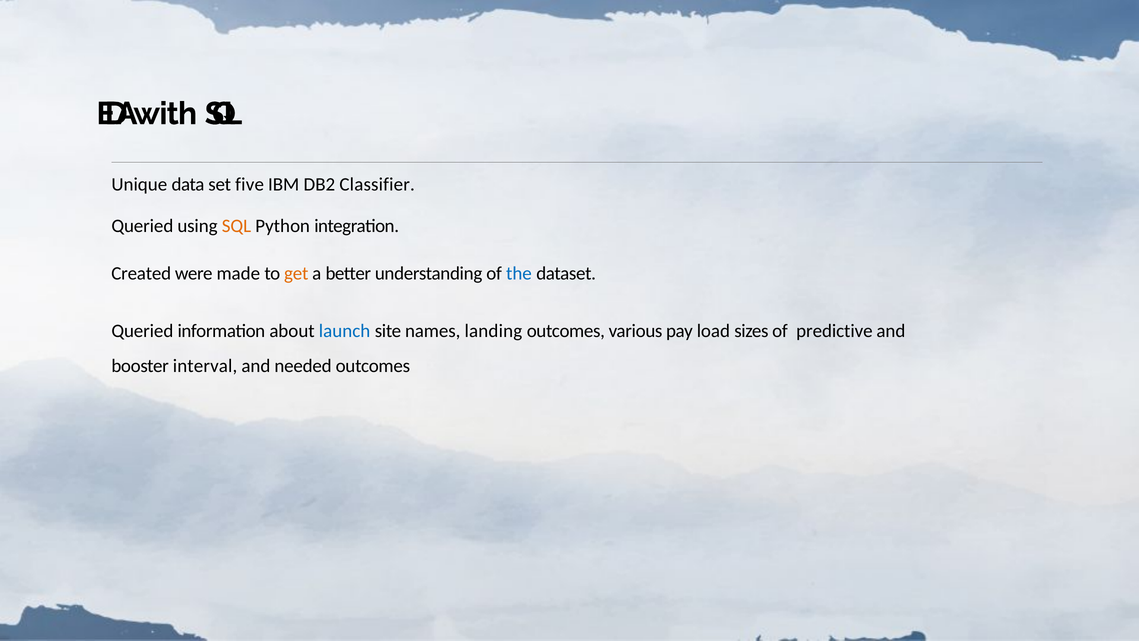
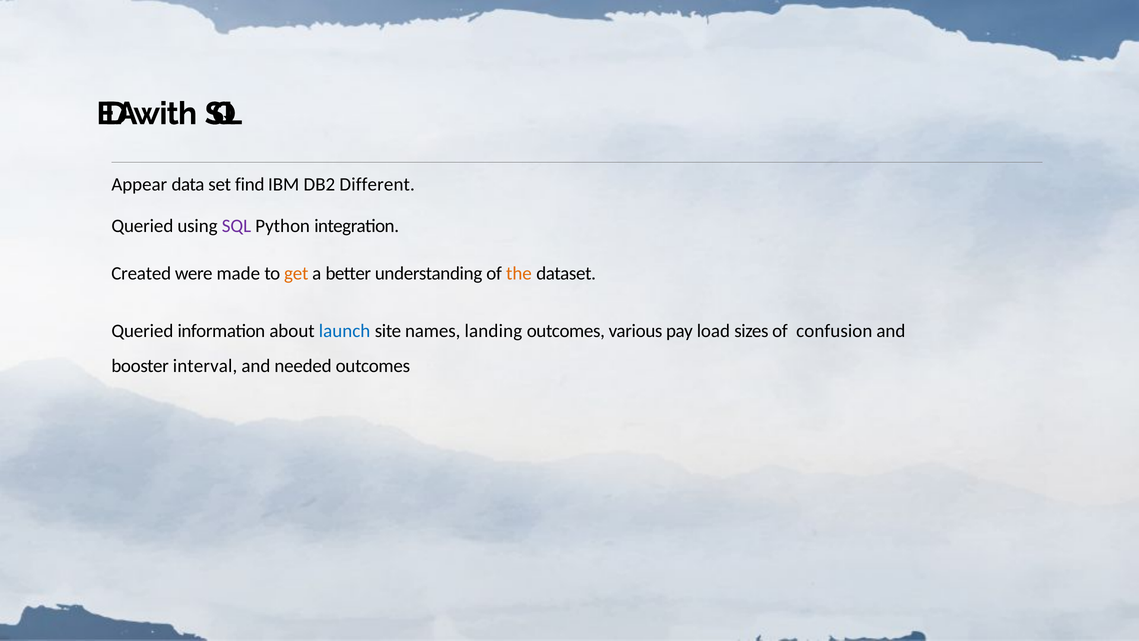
Unique: Unique -> Appear (139, 185)
five: five -> find (250, 185)
Classifier: Classifier -> Different (377, 185)
SQL colour: orange -> purple (236, 226)
the colour: blue -> orange (519, 273)
predictive: predictive -> confusion (834, 331)
